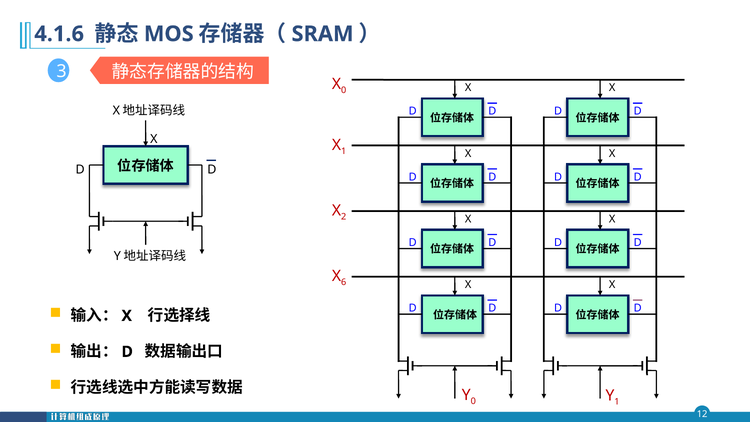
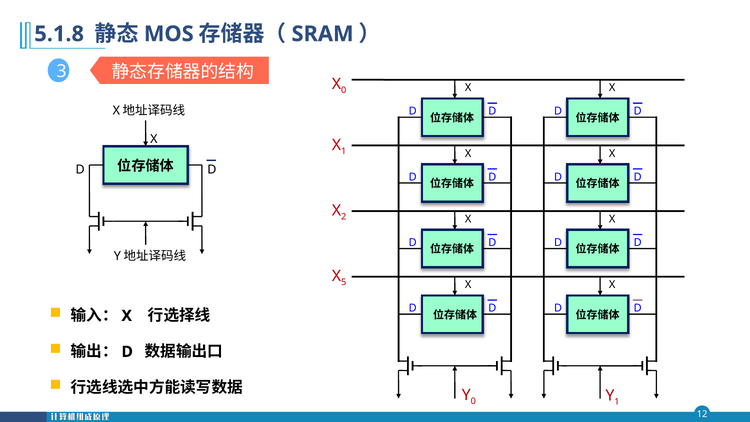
4.1.6: 4.1.6 -> 5.1.8 (59, 34)
6: 6 -> 5 (344, 282)
